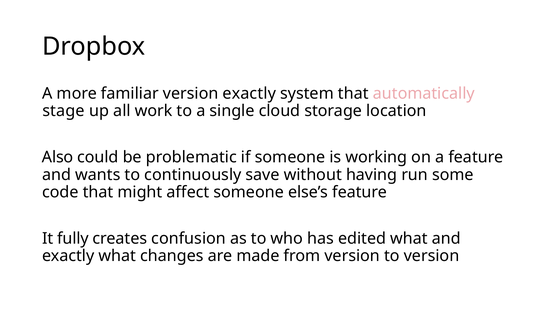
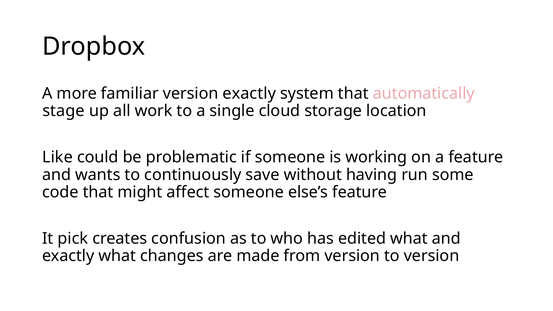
Also: Also -> Like (57, 157)
fully: fully -> pick (73, 239)
